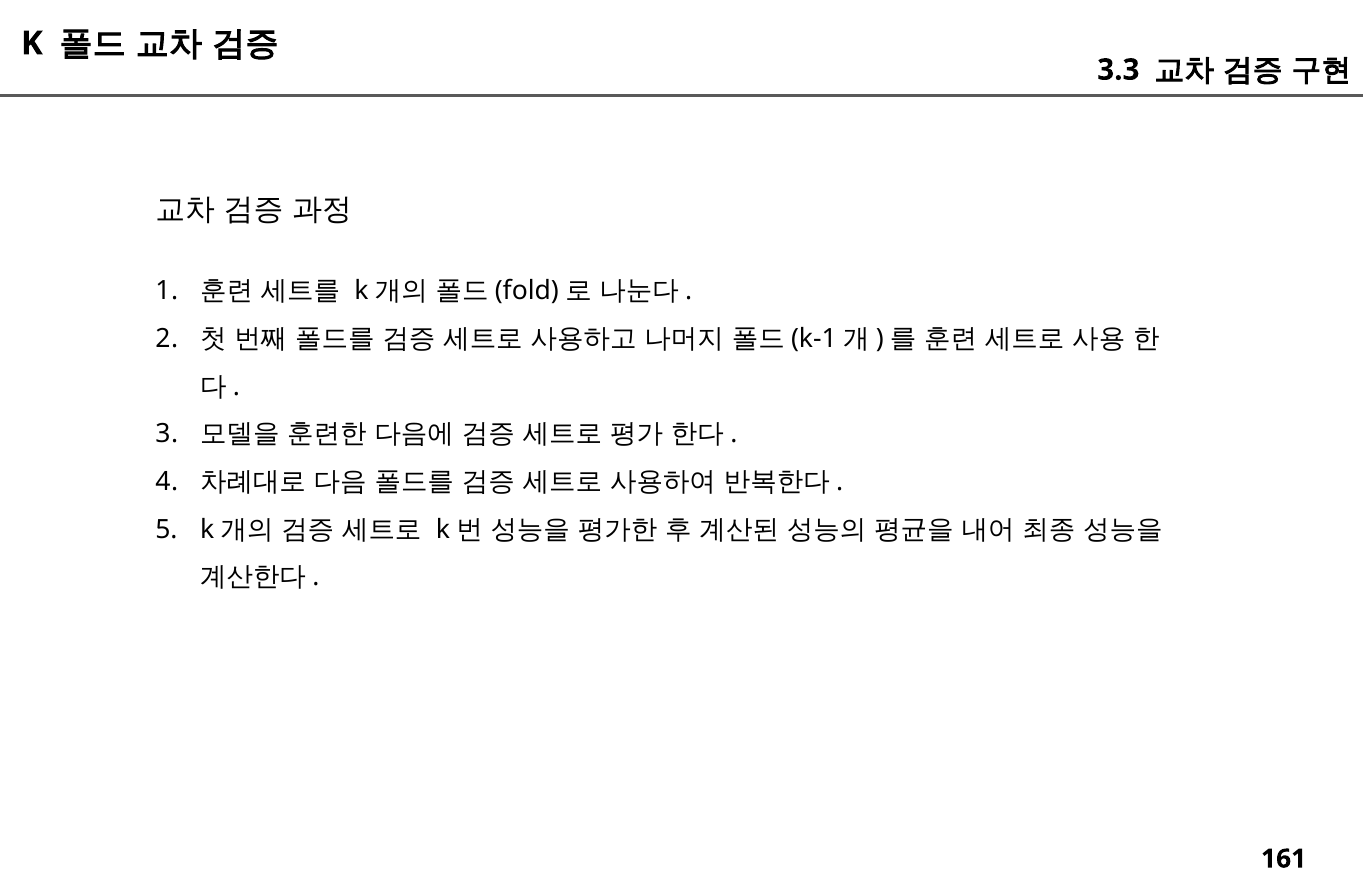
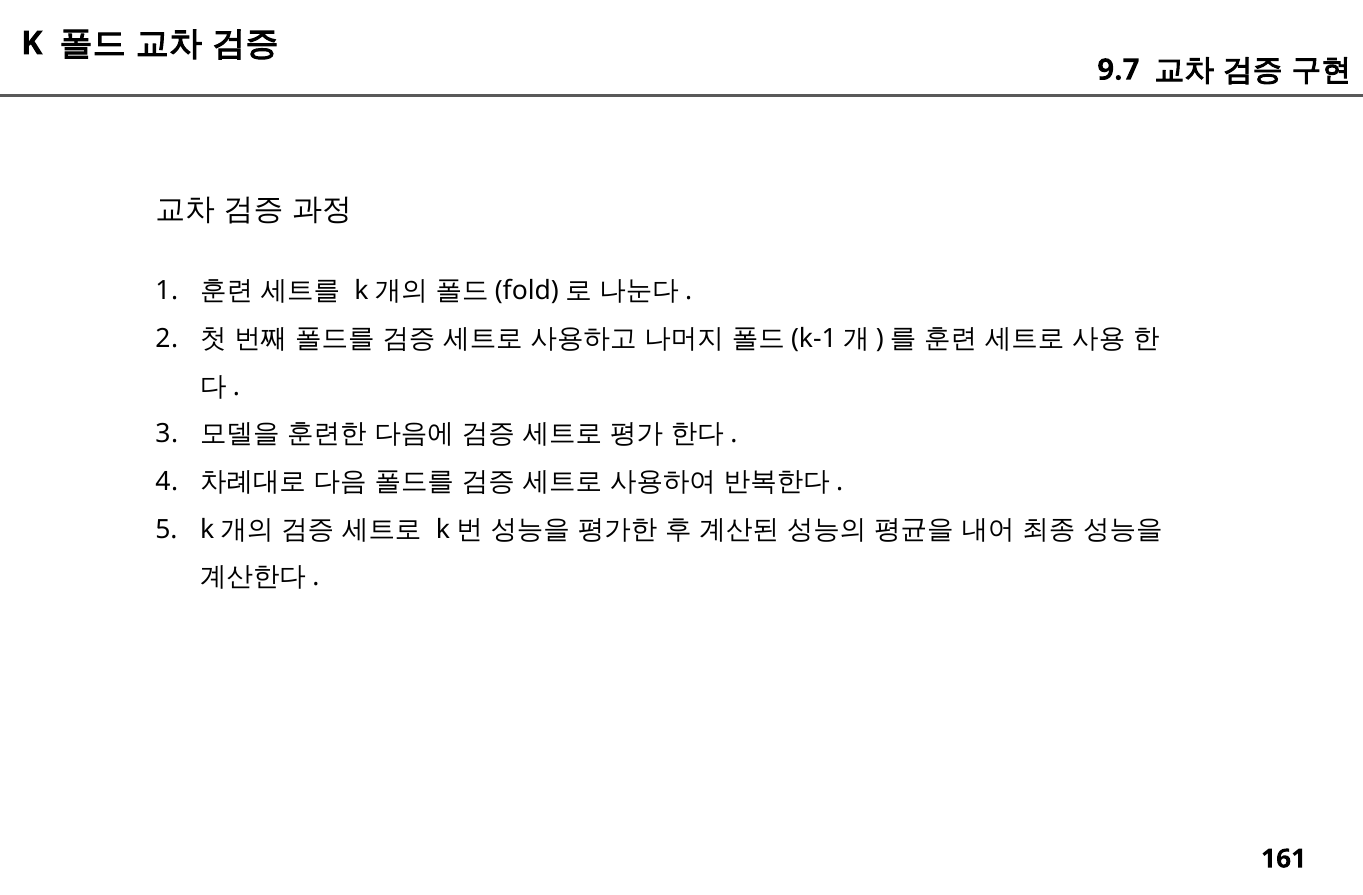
3.3: 3.3 -> 9.7 (1118, 70)
